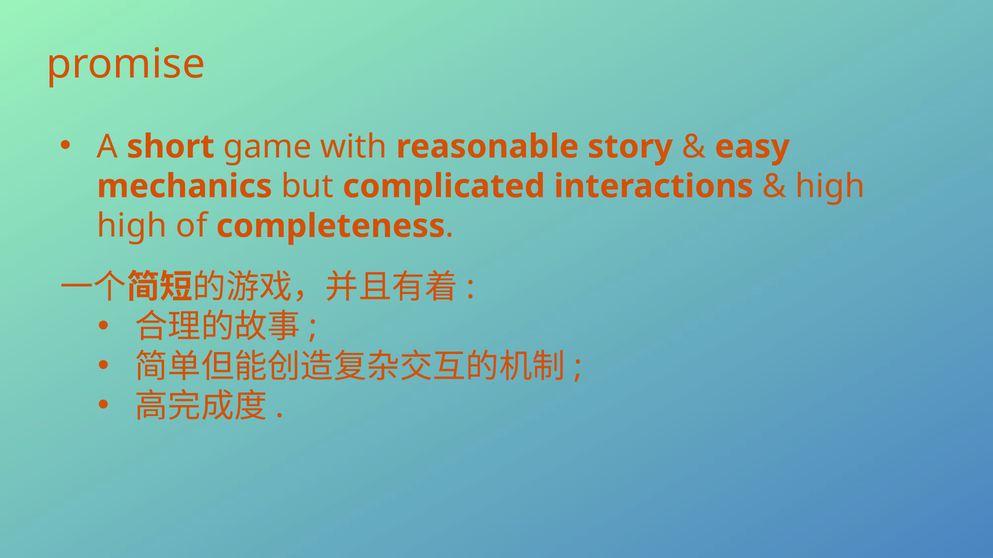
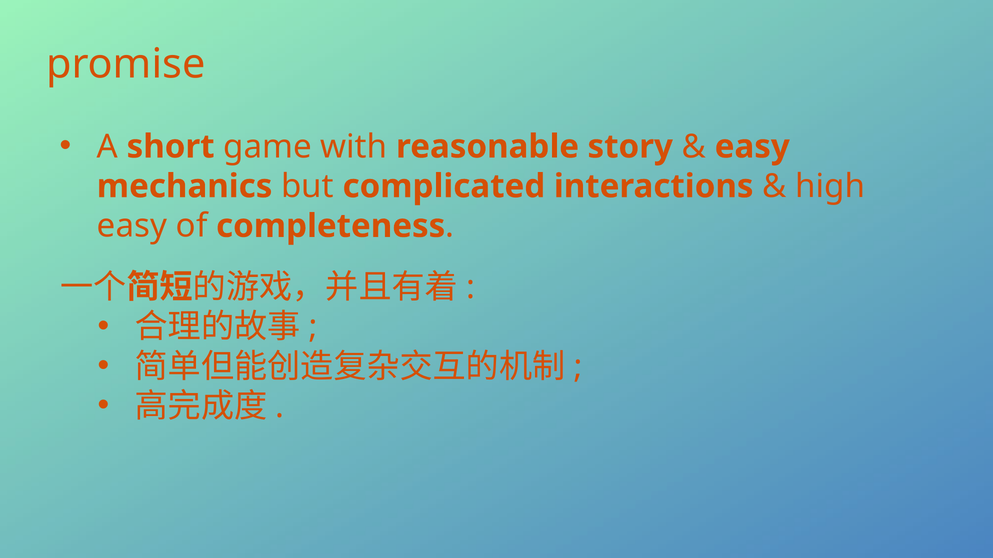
high: high -> easy (132, 226)
